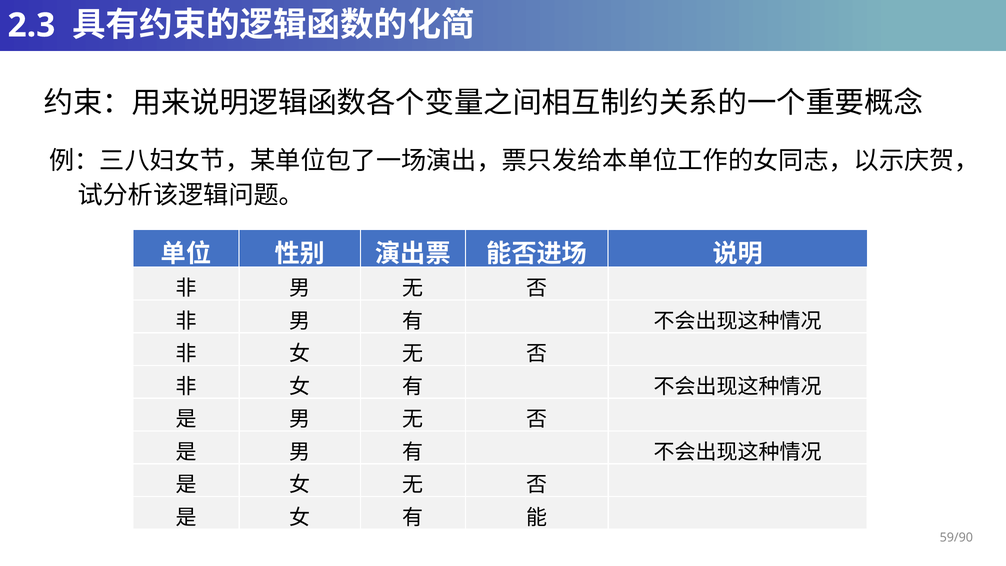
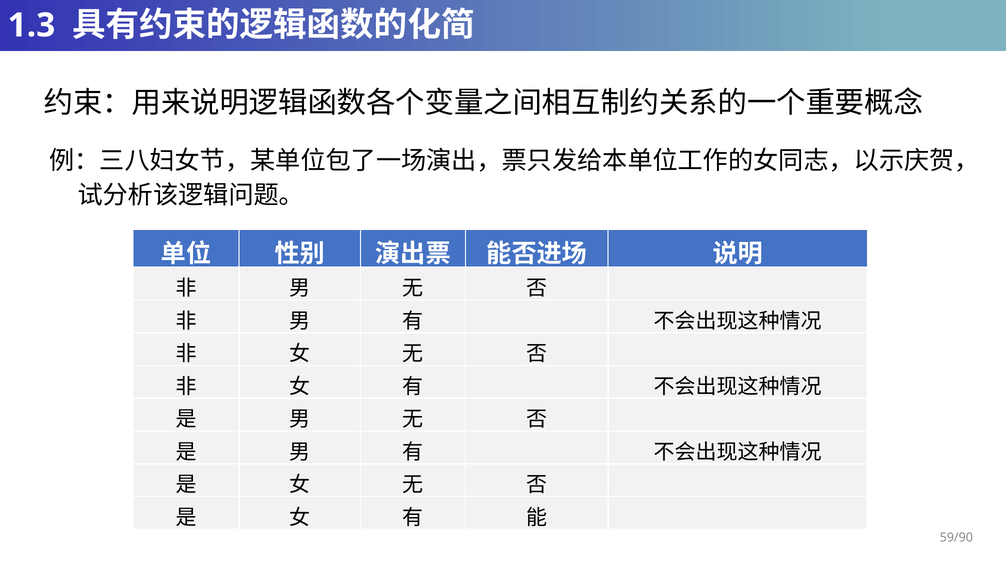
2.3: 2.3 -> 1.3 (31, 25)
